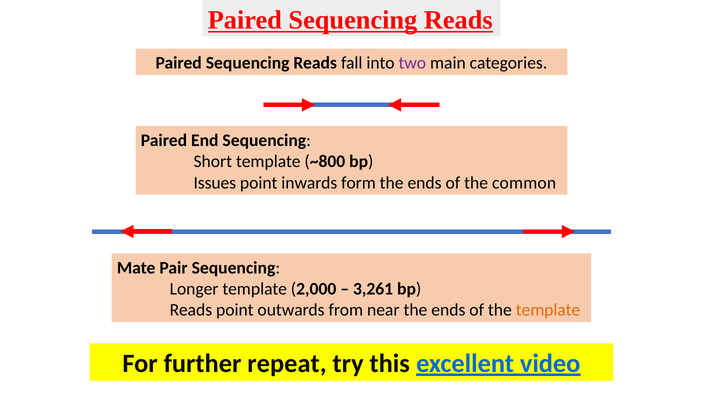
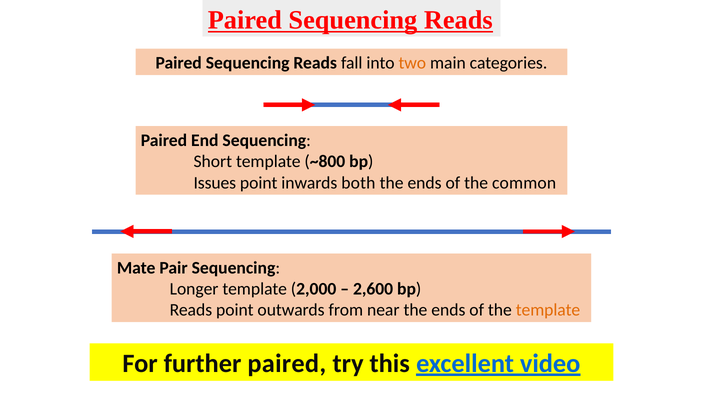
two colour: purple -> orange (412, 63)
form: form -> both (358, 182)
3,261: 3,261 -> 2,600 (373, 289)
further repeat: repeat -> paired (287, 363)
